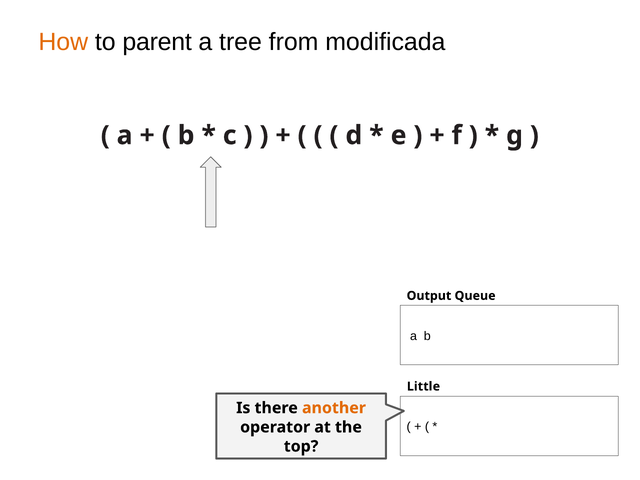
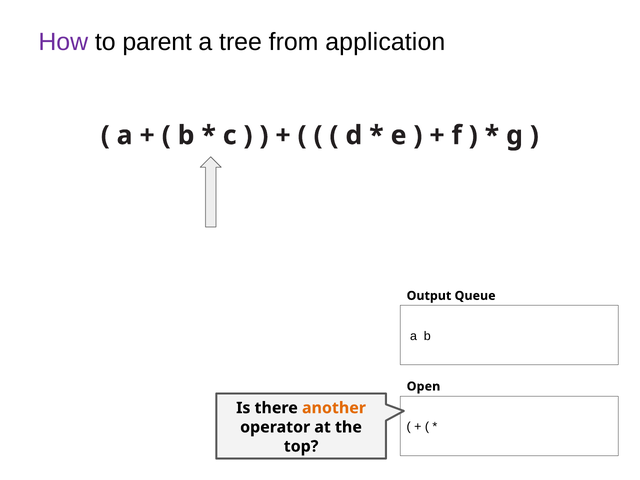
How colour: orange -> purple (63, 42)
modificada: modificada -> application (385, 42)
Little: Little -> Open (423, 386)
